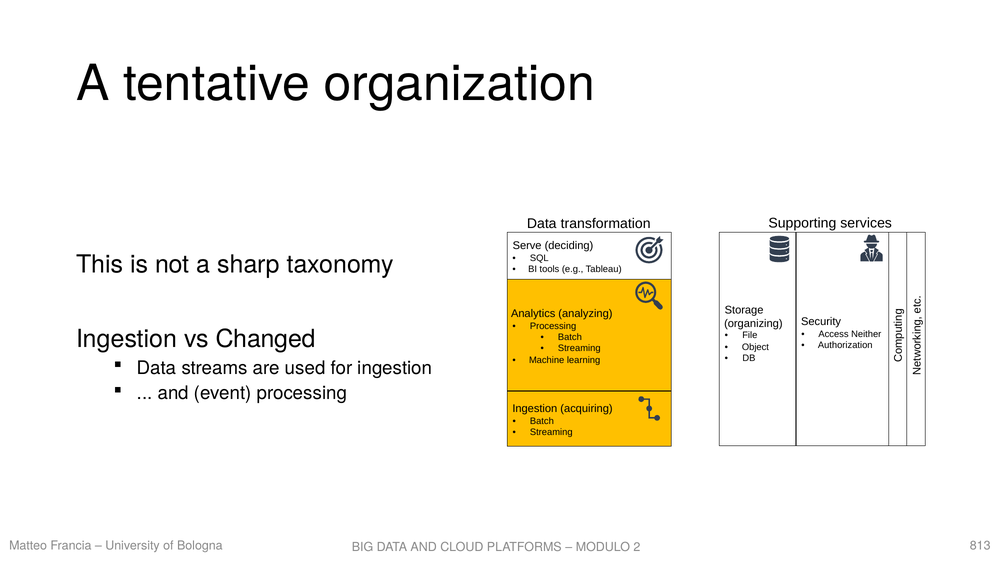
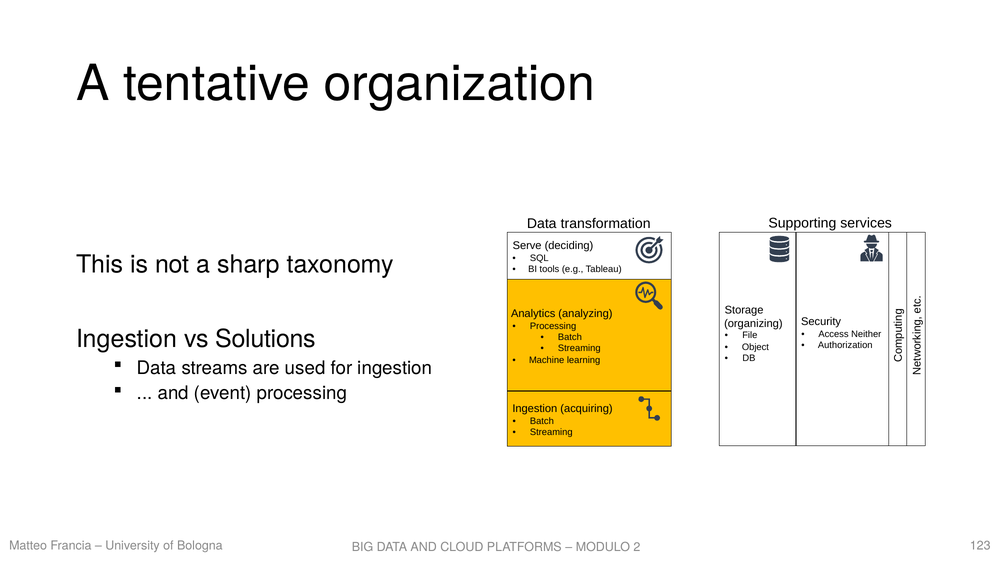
Changed: Changed -> Solutions (266, 339)
813: 813 -> 123 (980, 546)
